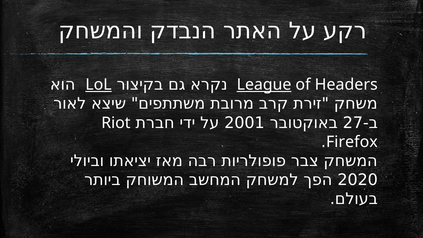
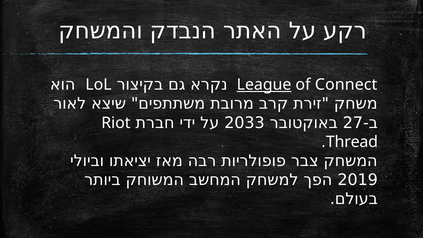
LoL underline: present -> none (98, 85)
Headers: Headers -> Connect (346, 85)
2001: 2001 -> 2033 (244, 123)
Firefox: Firefox -> Thread (352, 142)
2020: 2020 -> 2019 (358, 180)
